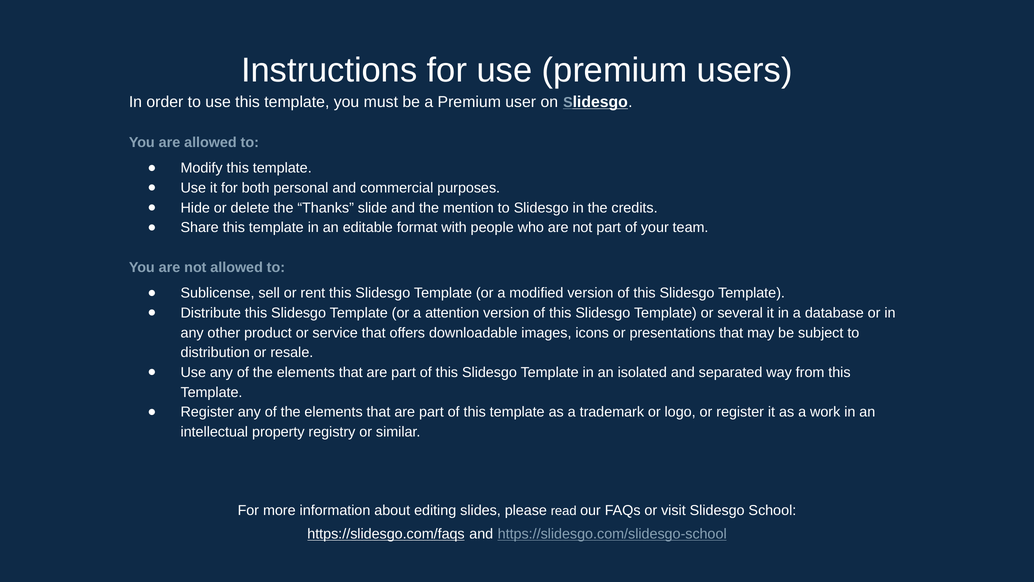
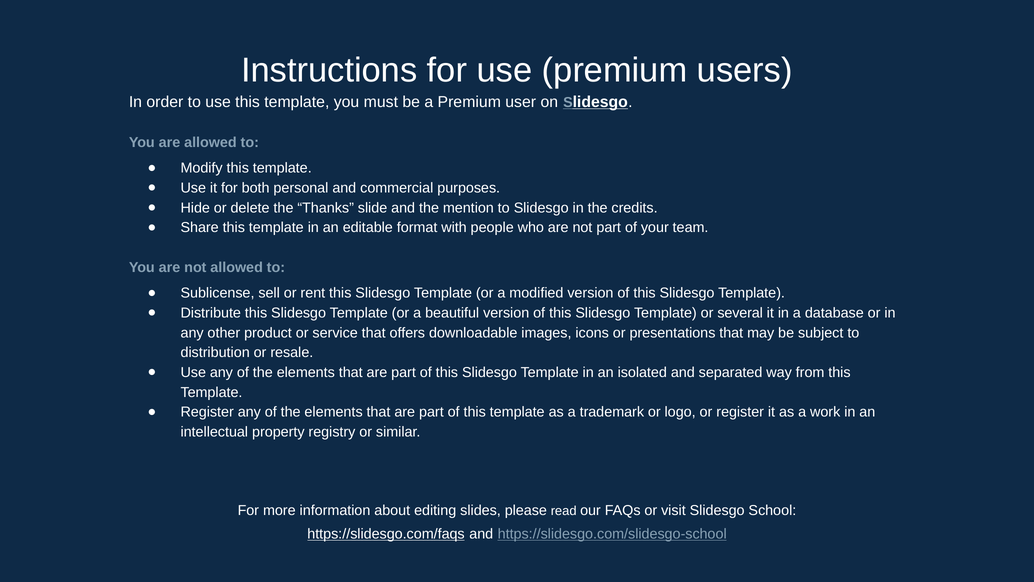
attention: attention -> beautiful (452, 313)
